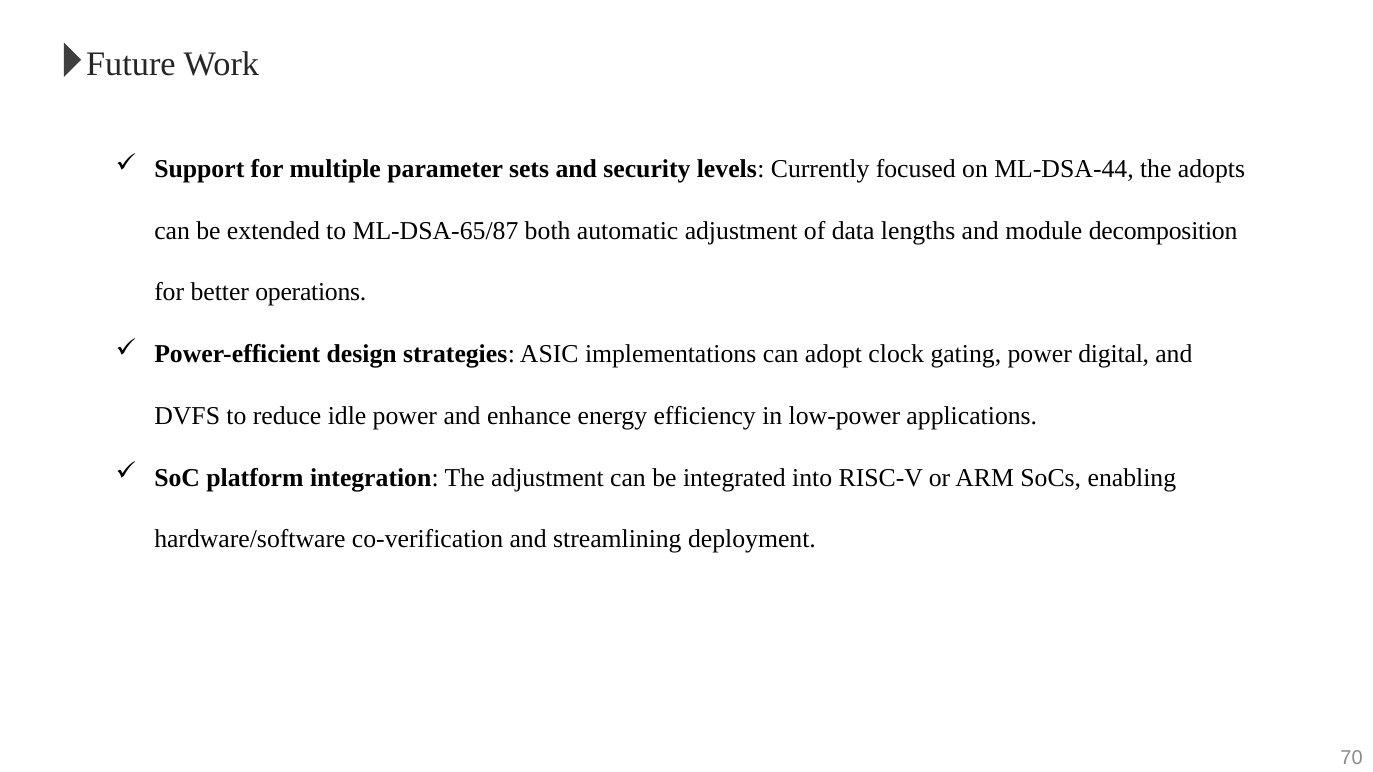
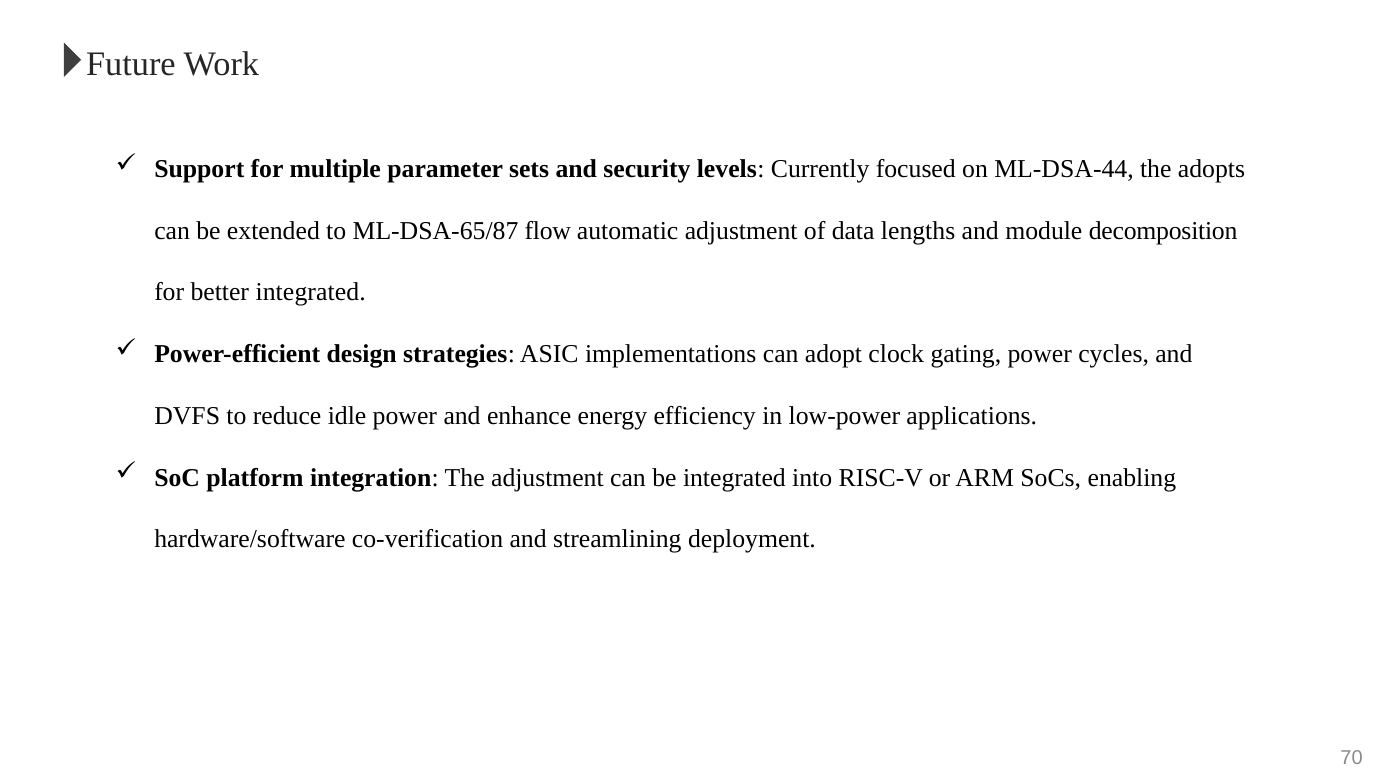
both: both -> flow (548, 231)
better operations: operations -> integrated (311, 292)
digital: digital -> cycles (1114, 354)
